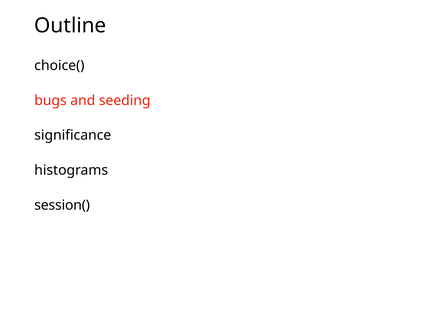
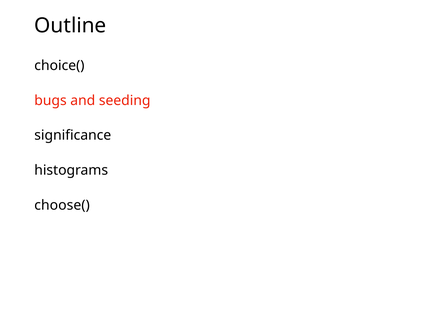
session(: session( -> choose( (62, 205)
